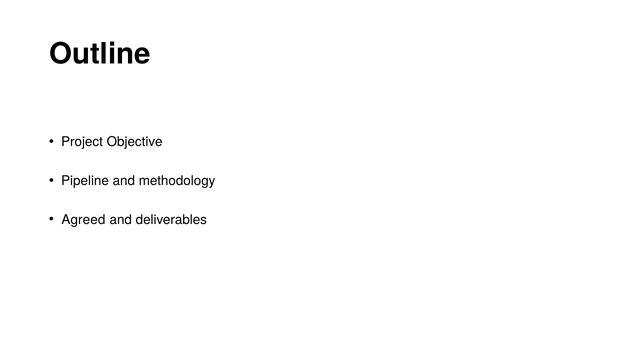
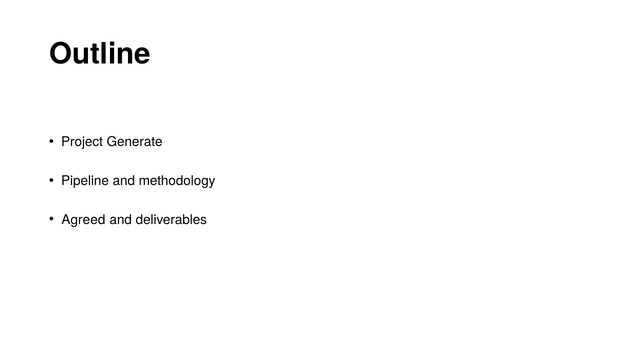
Objective: Objective -> Generate (135, 142)
